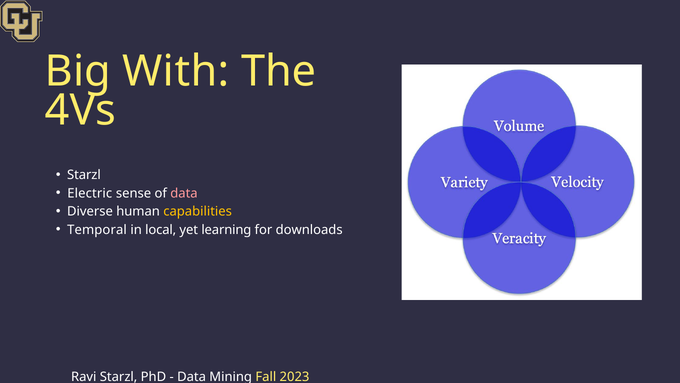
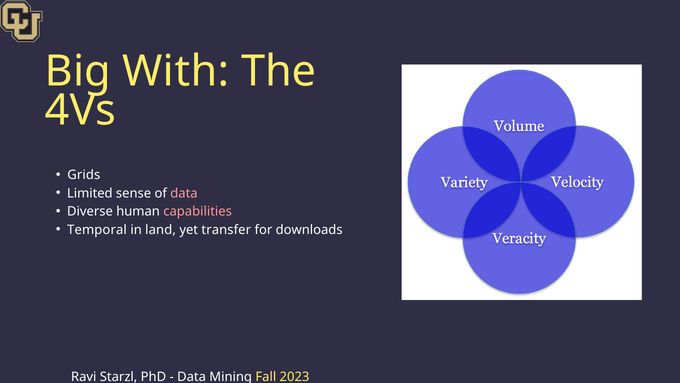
Starzl: Starzl -> Grids (84, 175)
Electric: Electric -> Limited (90, 193)
capabilities colour: yellow -> pink (198, 211)
local: local -> land (161, 229)
learning: learning -> transfer (226, 229)
